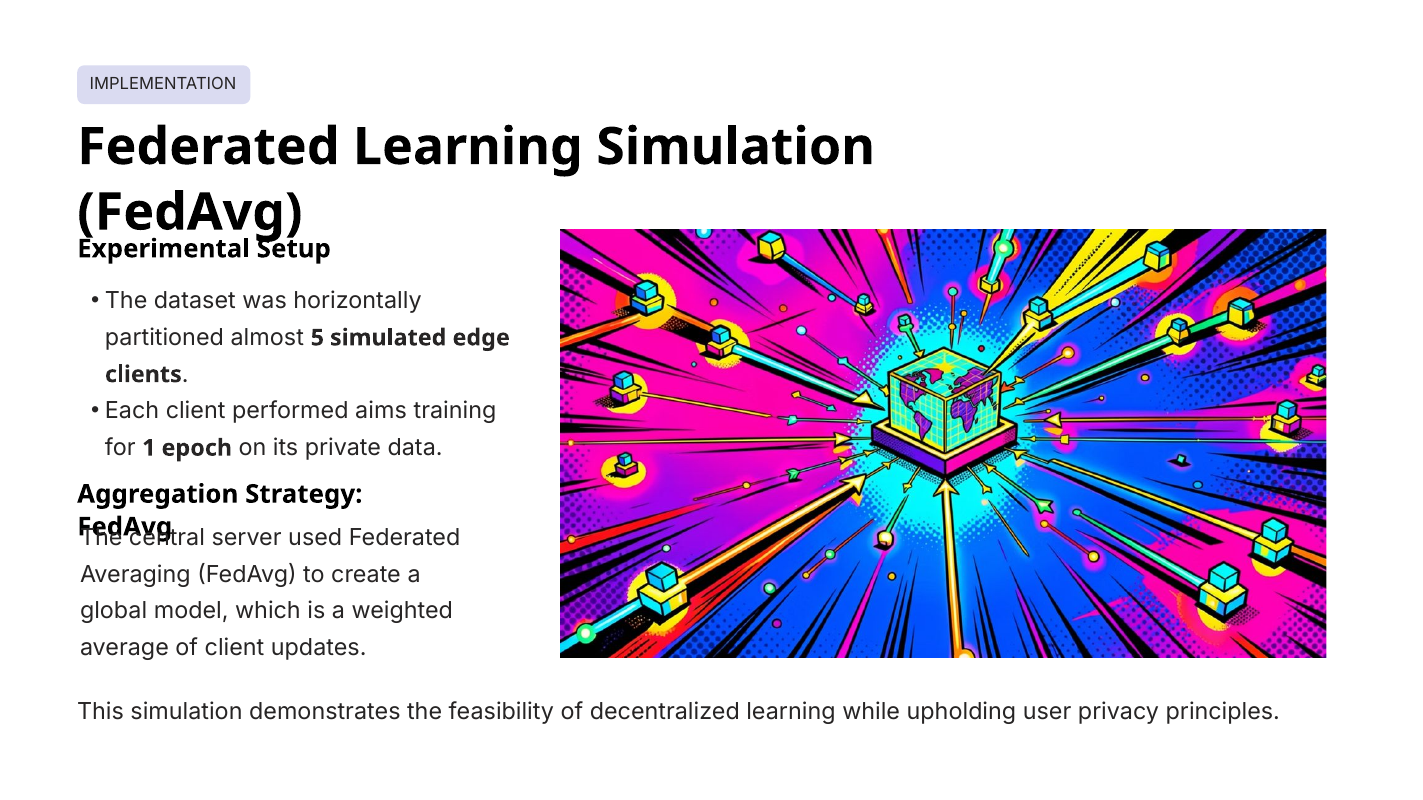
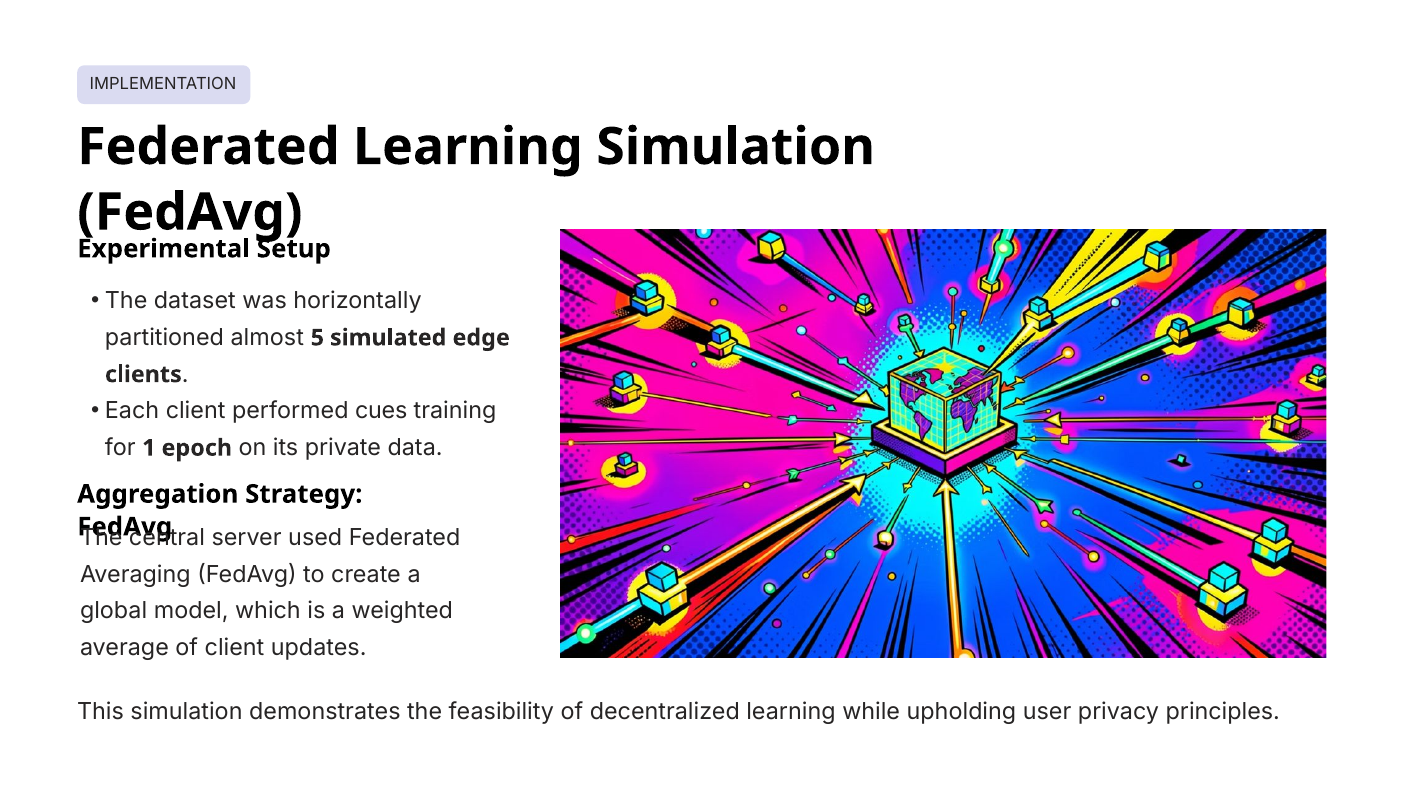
aims: aims -> cues (381, 411)
